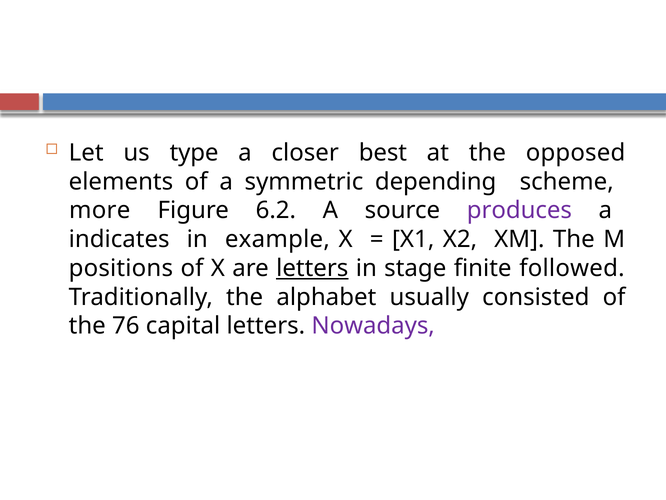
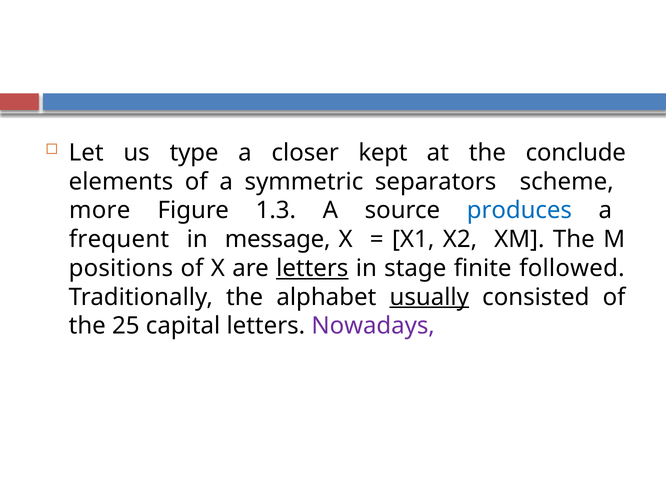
best: best -> kept (383, 153)
opposed: opposed -> conclude (576, 153)
depending: depending -> separators (436, 181)
6.2: 6.2 -> 1.3 (276, 210)
produces colour: purple -> blue (519, 210)
indicates: indicates -> frequent (119, 239)
example: example -> message (278, 239)
usually underline: none -> present (429, 297)
76: 76 -> 25 (126, 326)
